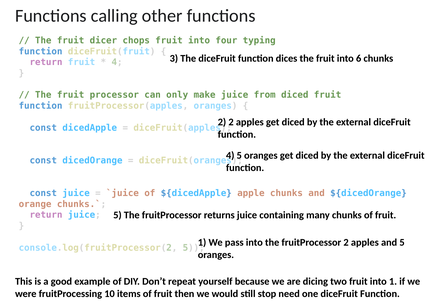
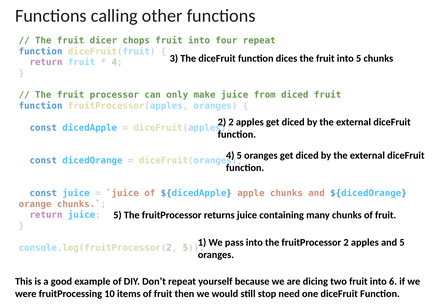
four typing: typing -> repeat (259, 40)
into 6: 6 -> 5 (359, 58)
into 1: 1 -> 6 (393, 282)
